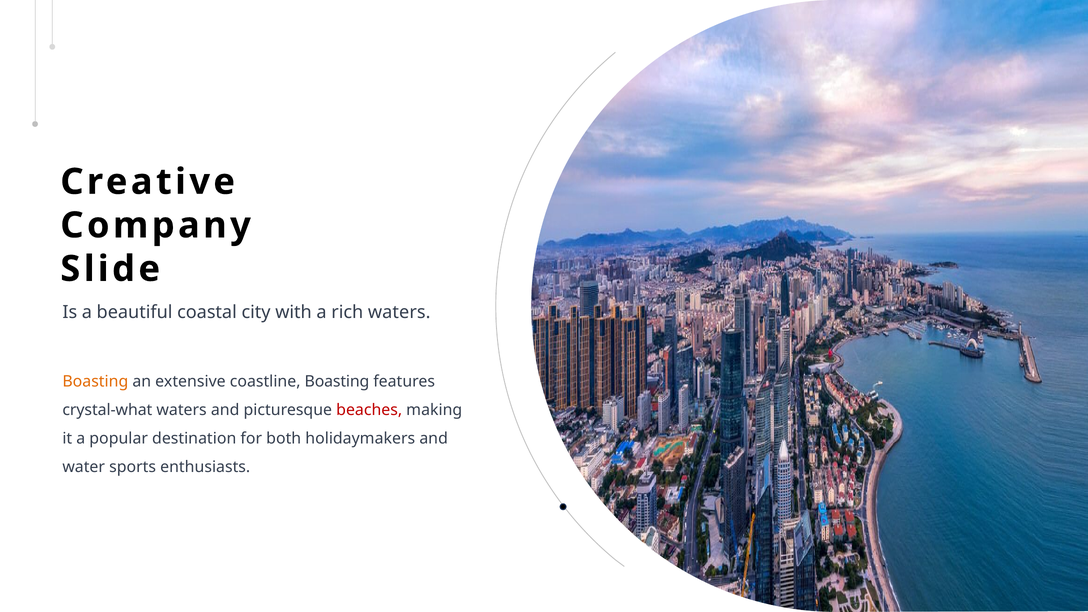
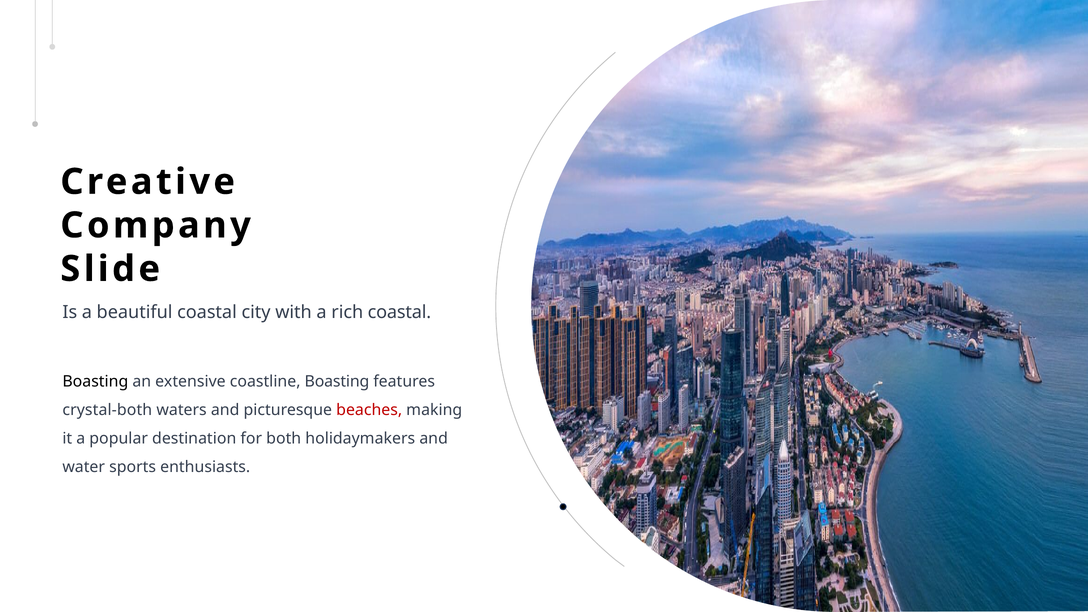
rich waters: waters -> coastal (399, 312)
Boasting colour: orange -> black (95, 381)
crystal-what: crystal-what -> crystal-both (107, 410)
